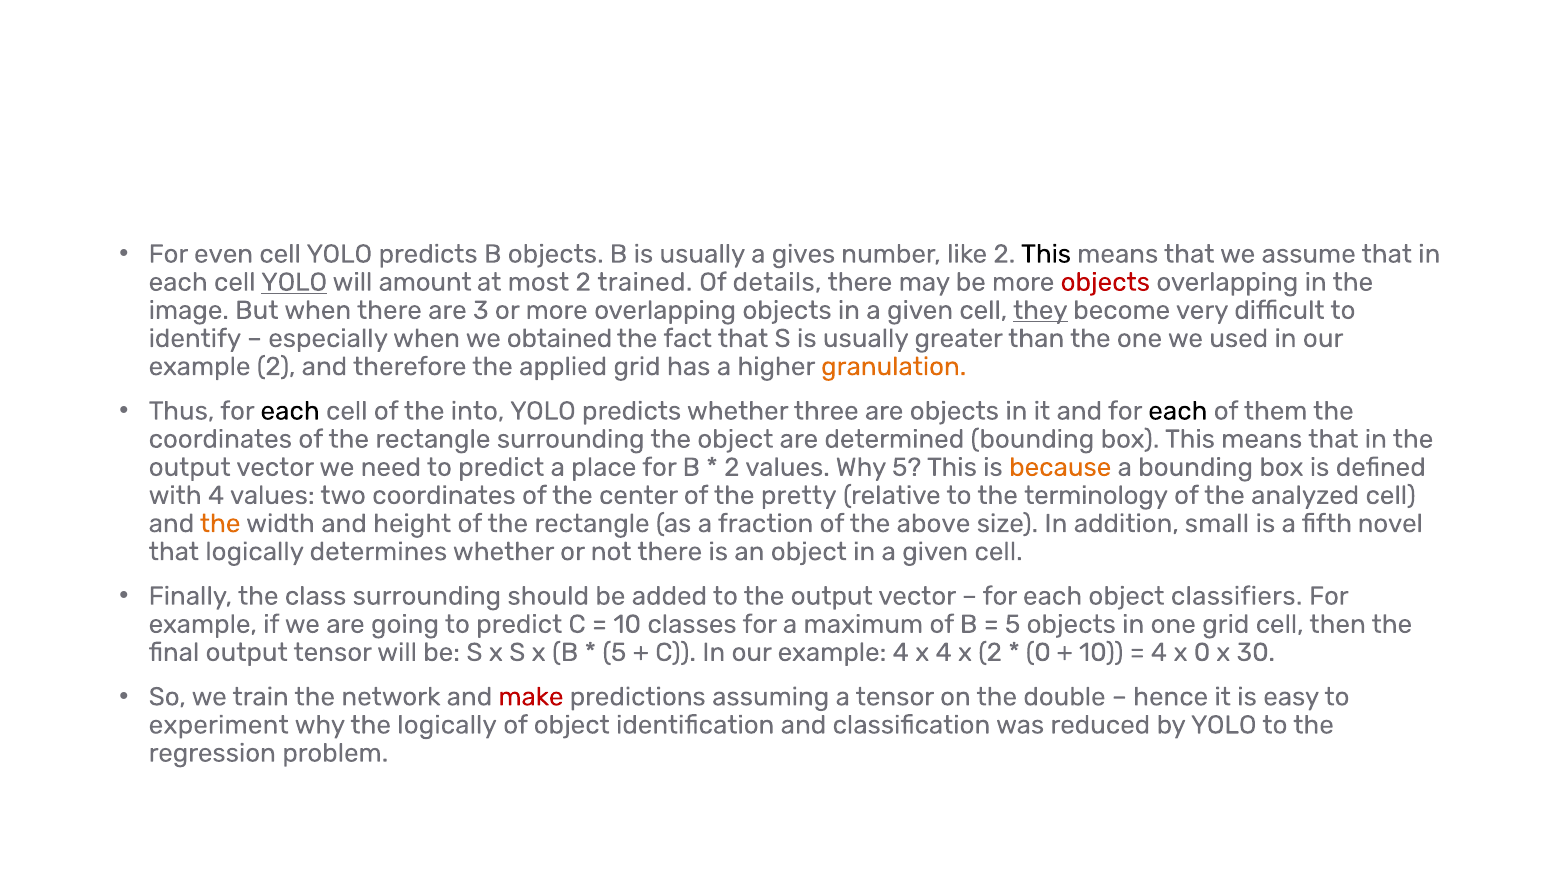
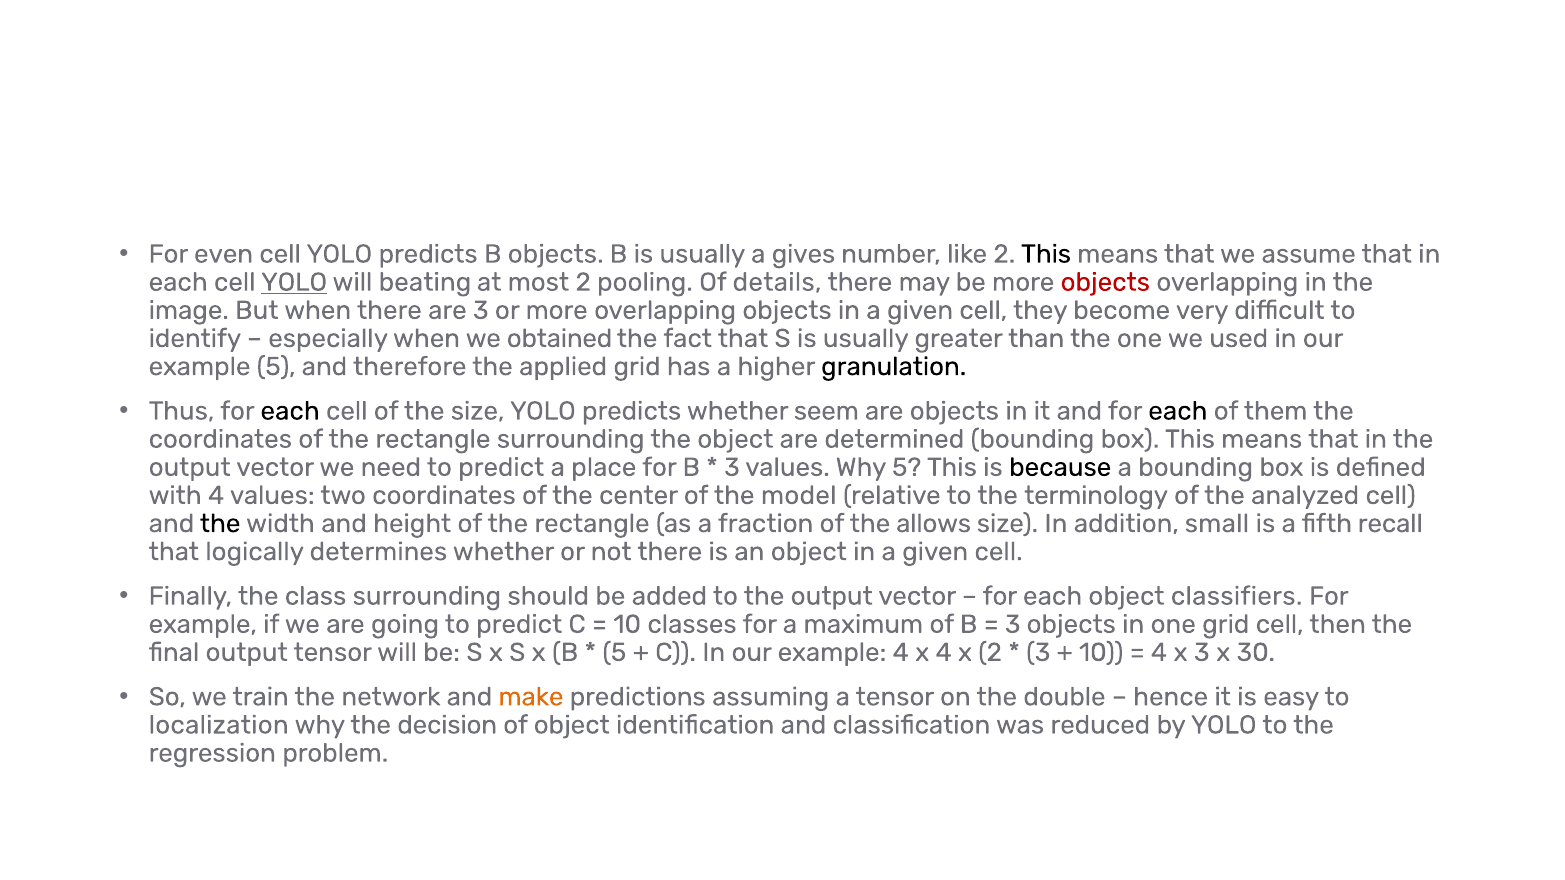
amount: amount -> beating (425, 282)
trained: trained -> pooling (645, 282)
they underline: present -> none (1040, 310)
example 2: 2 -> 5 (276, 367)
granulation colour: orange -> black (894, 367)
the into: into -> size (478, 411)
three: three -> seem (826, 411)
2: 2 -> 3 (732, 467)
because colour: orange -> black (1060, 467)
pretty: pretty -> model (799, 496)
the colour: orange -> black (220, 524)
above: above -> allows (934, 524)
novel: novel -> recall (1390, 524)
5: 5 -> 3 (1013, 624)
0: 0 -> 3 (1038, 653)
x 0: 0 -> 3 (1202, 653)
make colour: red -> orange (531, 697)
experiment: experiment -> localization (219, 725)
the logically: logically -> decision (447, 725)
